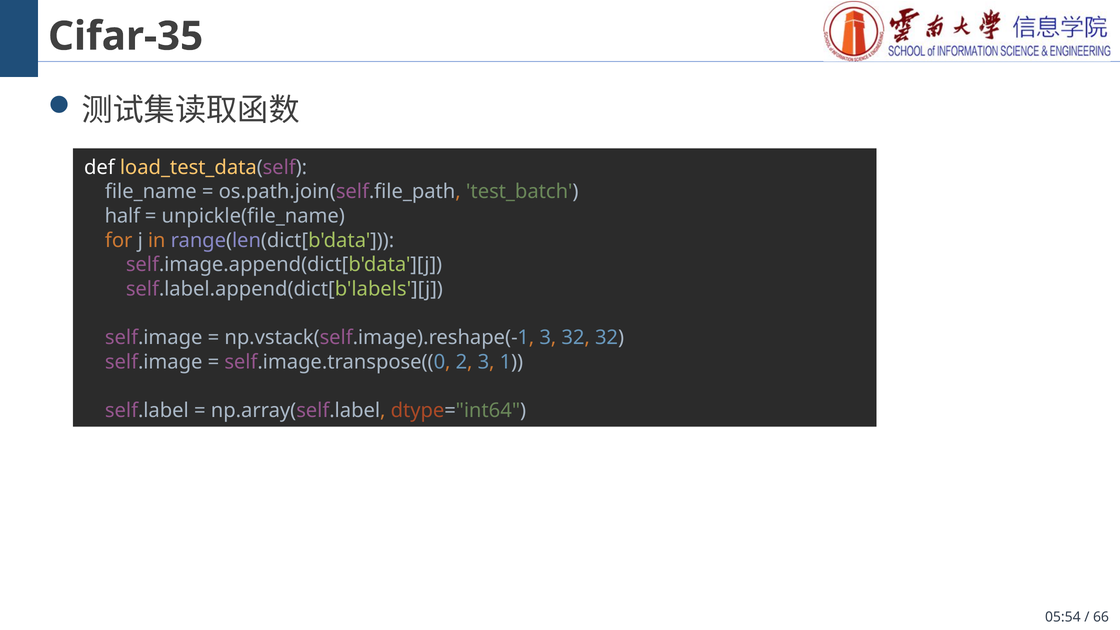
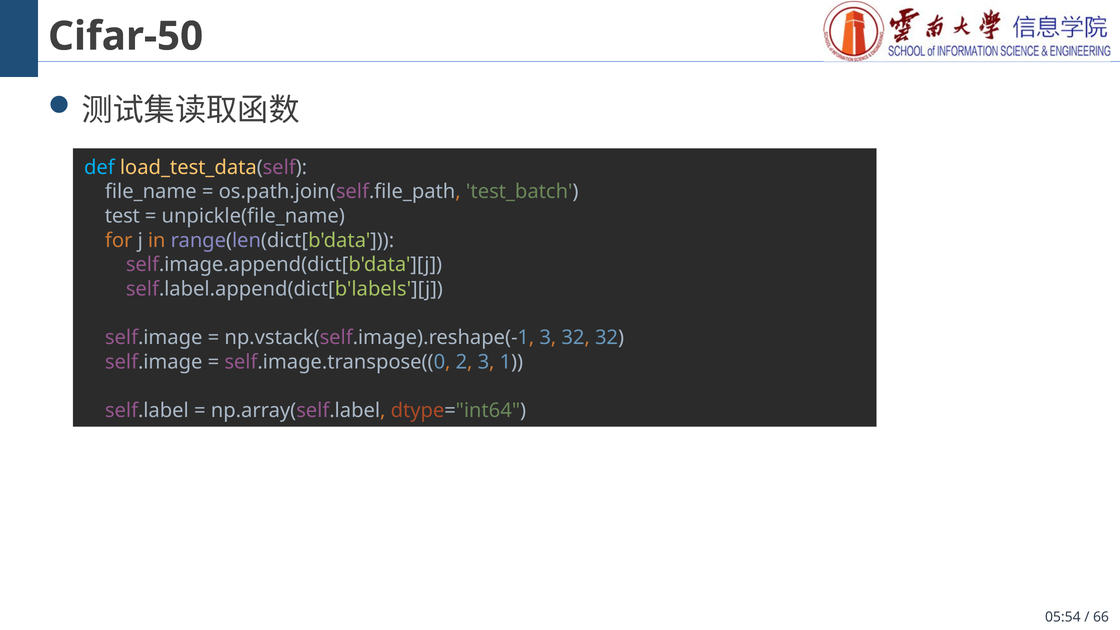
Cifar-35: Cifar-35 -> Cifar-50 (126, 36)
def colour: white -> light blue (99, 167)
half: half -> test (122, 216)
